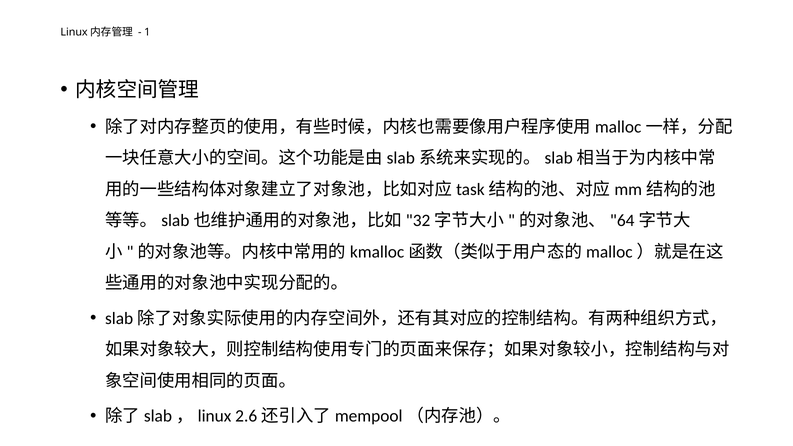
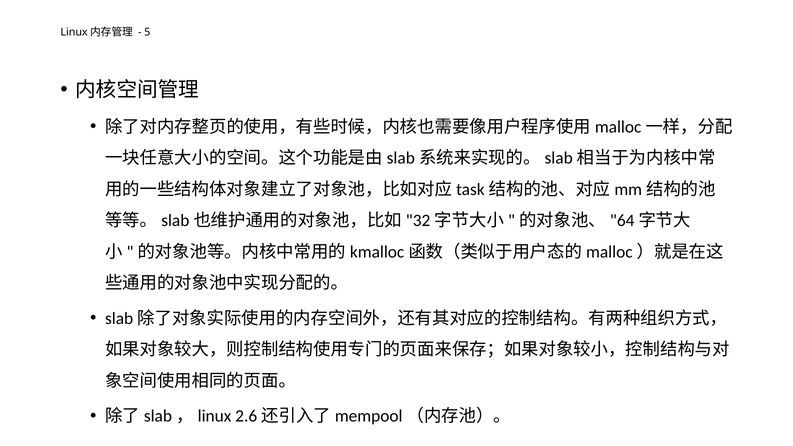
1: 1 -> 5 (147, 32)
